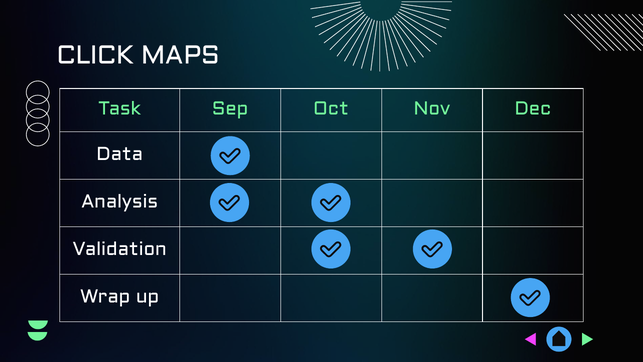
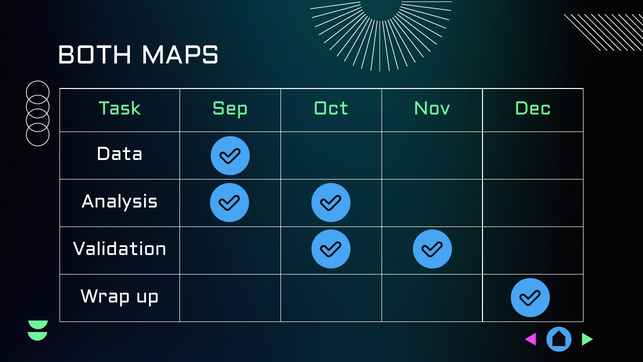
CLICK: CLICK -> BOTH (95, 55)
